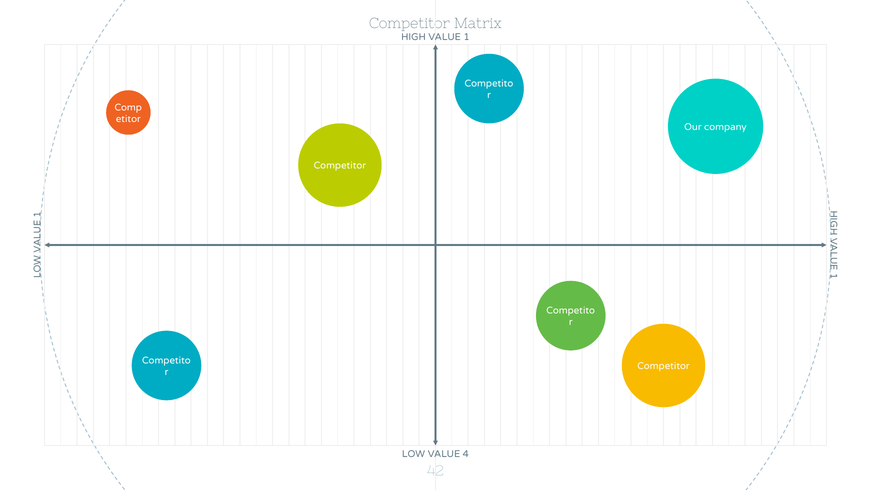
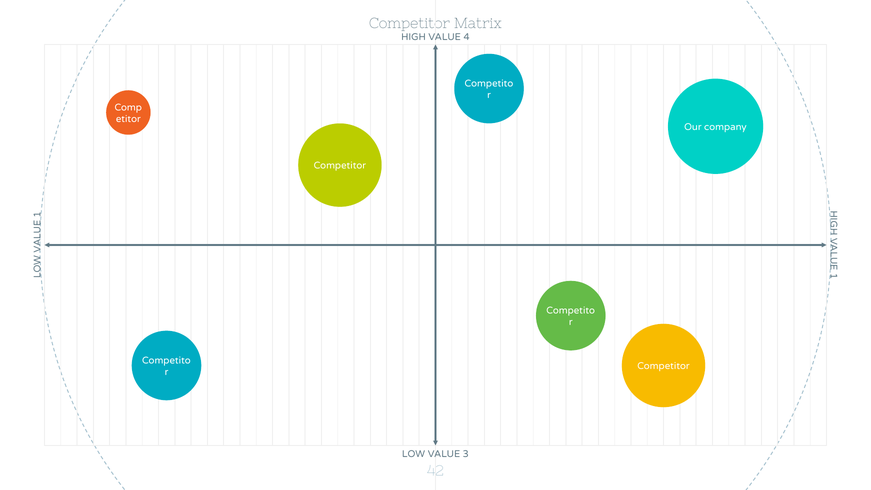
VALUE 1: 1 -> 4 (467, 37)
4: 4 -> 3 (466, 454)
